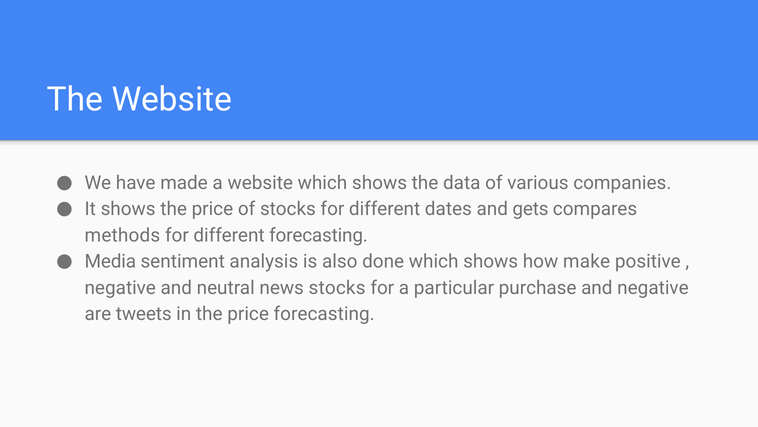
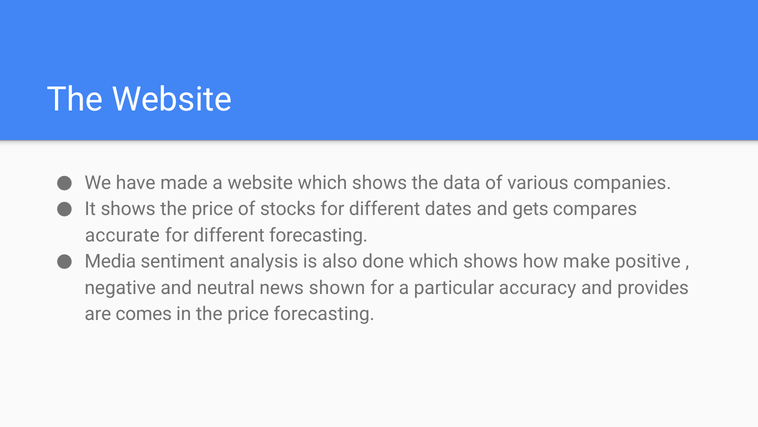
methods: methods -> accurate (122, 235)
news stocks: stocks -> shown (337, 287)
purchase: purchase -> accuracy (538, 287)
and negative: negative -> provides (653, 287)
tweets: tweets -> comes (144, 313)
